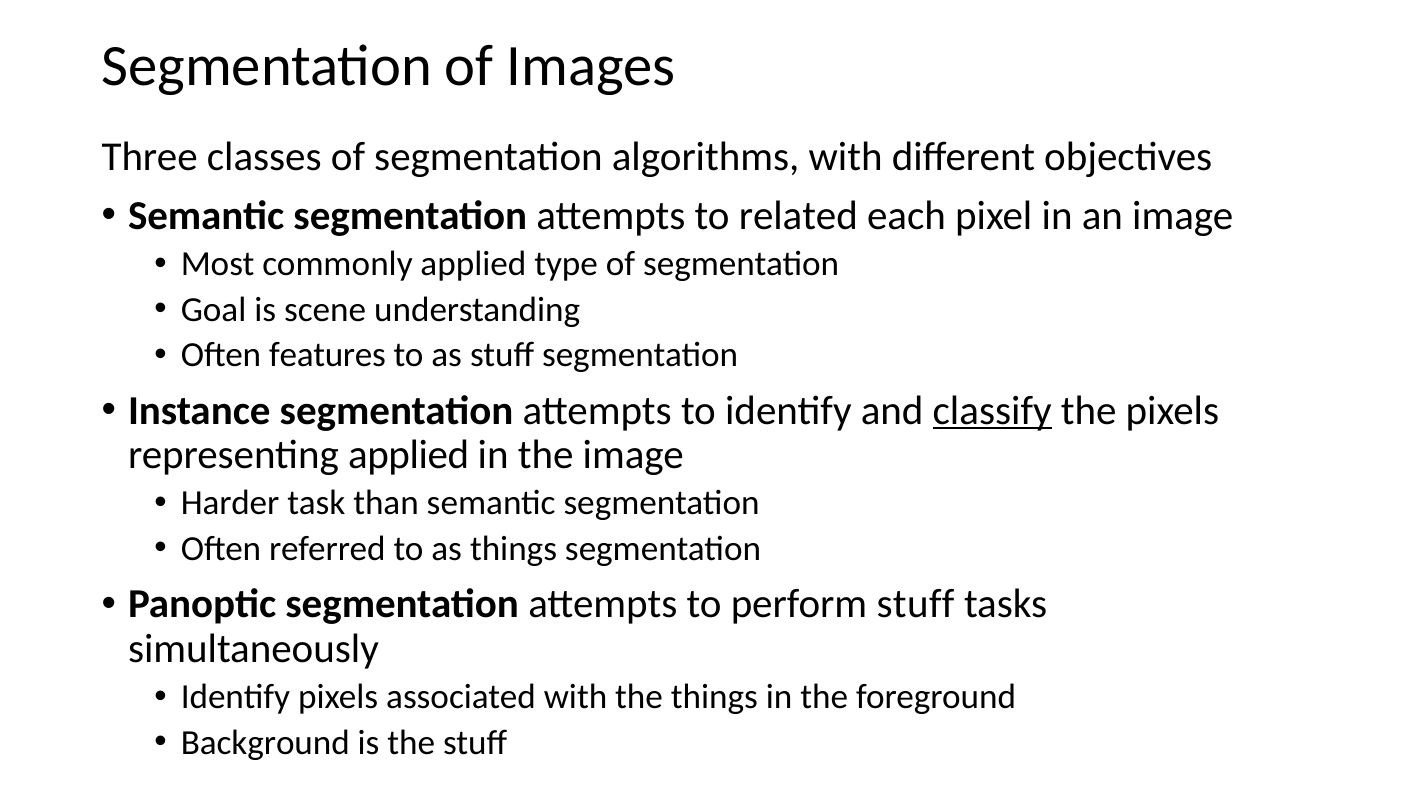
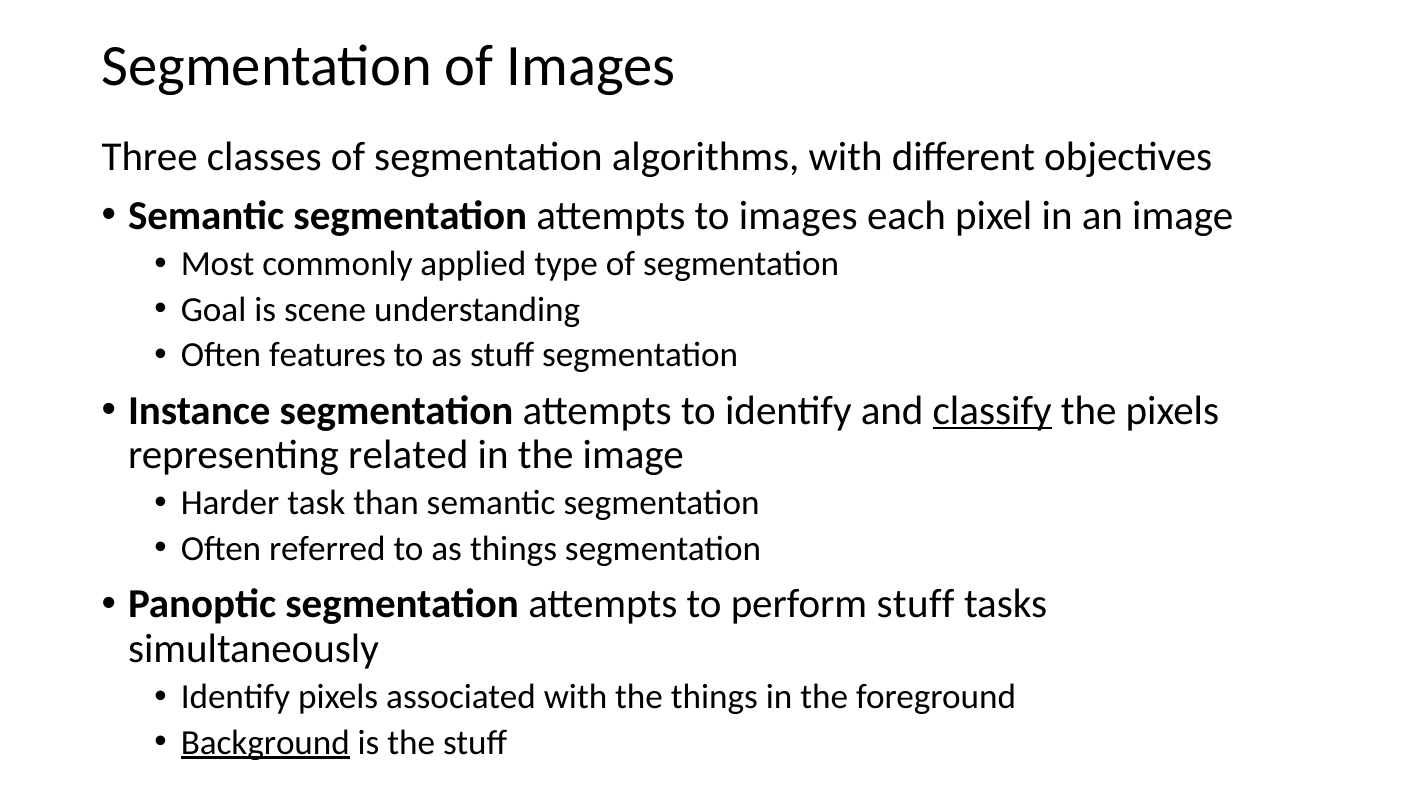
to related: related -> images (798, 216)
representing applied: applied -> related (408, 455)
Background underline: none -> present (265, 743)
